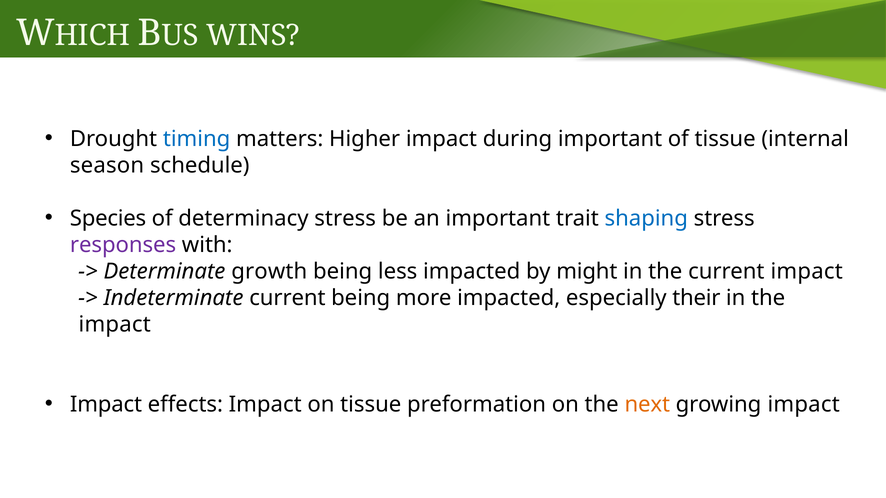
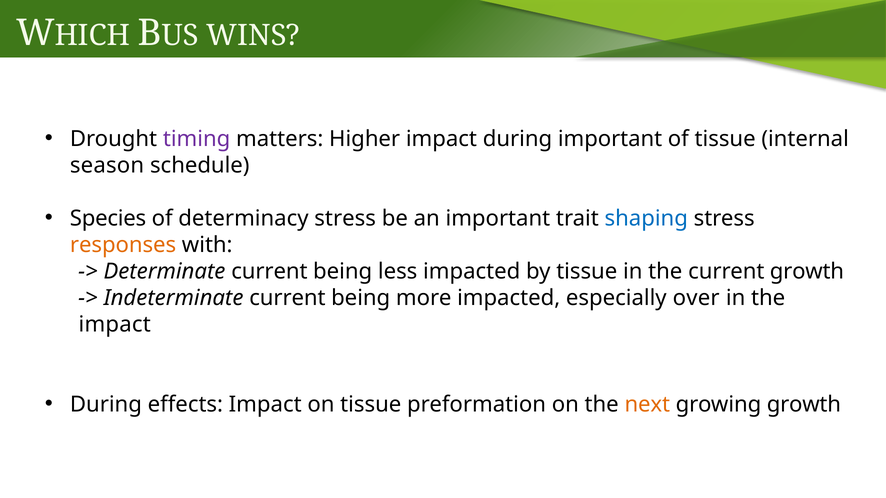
timing colour: blue -> purple (197, 139)
responses colour: purple -> orange (123, 245)
Determinate growth: growth -> current (269, 272)
by might: might -> tissue (587, 272)
current impact: impact -> growth (807, 272)
their: their -> over (696, 298)
Impact: Impact -> During (106, 405)
growing impact: impact -> growth (804, 405)
